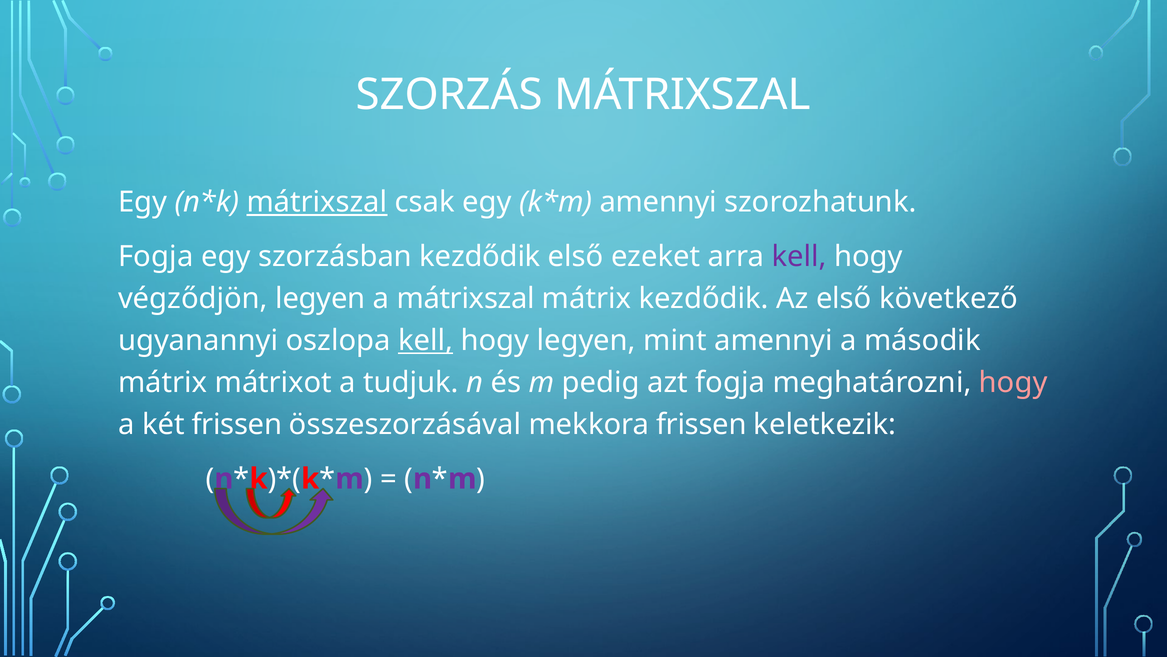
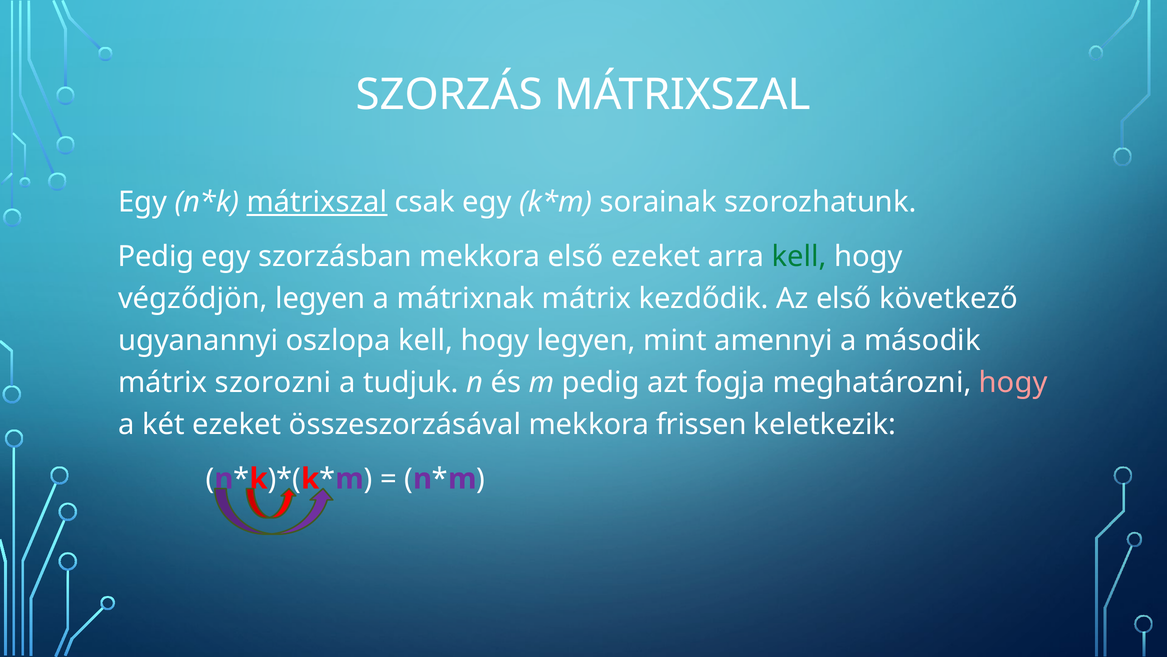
amennyi: amennyi -> sorainak (658, 202)
Fogja: Fogja -> Pedig (156, 256)
szorzásban kezdődik: kezdődik -> mekkora (480, 256)
kell colour: purple -> green (799, 256)
a mátrixszal: mátrixszal -> mátrixnak (466, 298)
kell underline: present -> none (426, 340)
mátrixot: mátrixot -> szorozni (273, 382)
két frissen: frissen -> ezeket (237, 424)
